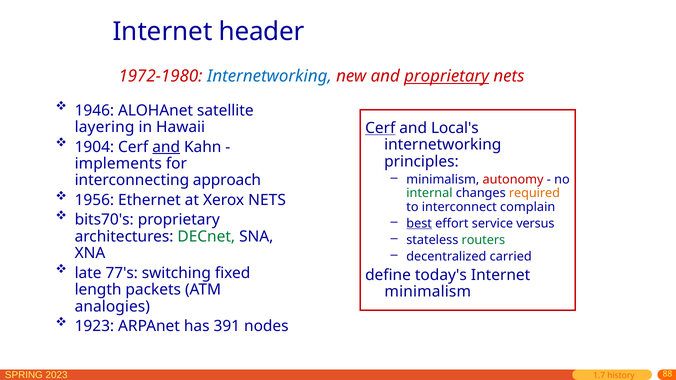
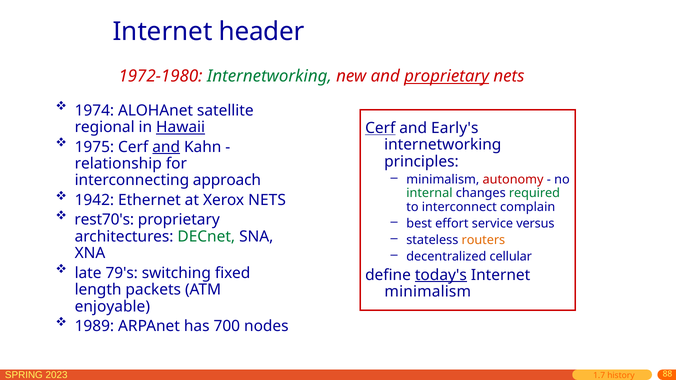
Internetworking colour: blue -> green (269, 76)
1946: 1946 -> 1974 (94, 111)
layering: layering -> regional (105, 127)
Hawaii underline: none -> present (181, 127)
Local's: Local's -> Early's (455, 128)
1904: 1904 -> 1975 (94, 147)
implements: implements -> relationship (118, 164)
required colour: orange -> green (534, 193)
1956: 1956 -> 1942 (94, 200)
bits70's: bits70's -> rest70's (104, 220)
best underline: present -> none (419, 224)
routers colour: green -> orange (483, 240)
carried: carried -> cellular (511, 257)
77's: 77's -> 79's (122, 273)
today's underline: none -> present (441, 275)
analogies: analogies -> enjoyable (112, 307)
1923: 1923 -> 1989 (94, 326)
391: 391 -> 700 (227, 326)
